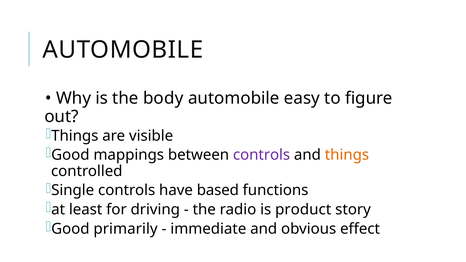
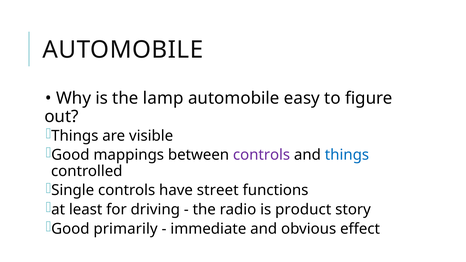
body: body -> lamp (163, 98)
things colour: orange -> blue (347, 155)
based: based -> street (218, 190)
